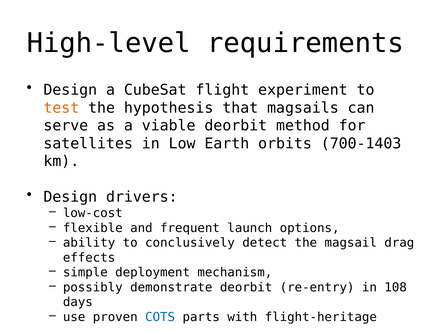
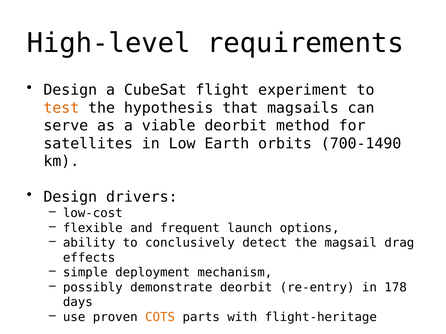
700-1403: 700-1403 -> 700-1490 (361, 144)
108: 108 -> 178 (396, 288)
COTS colour: blue -> orange (160, 318)
